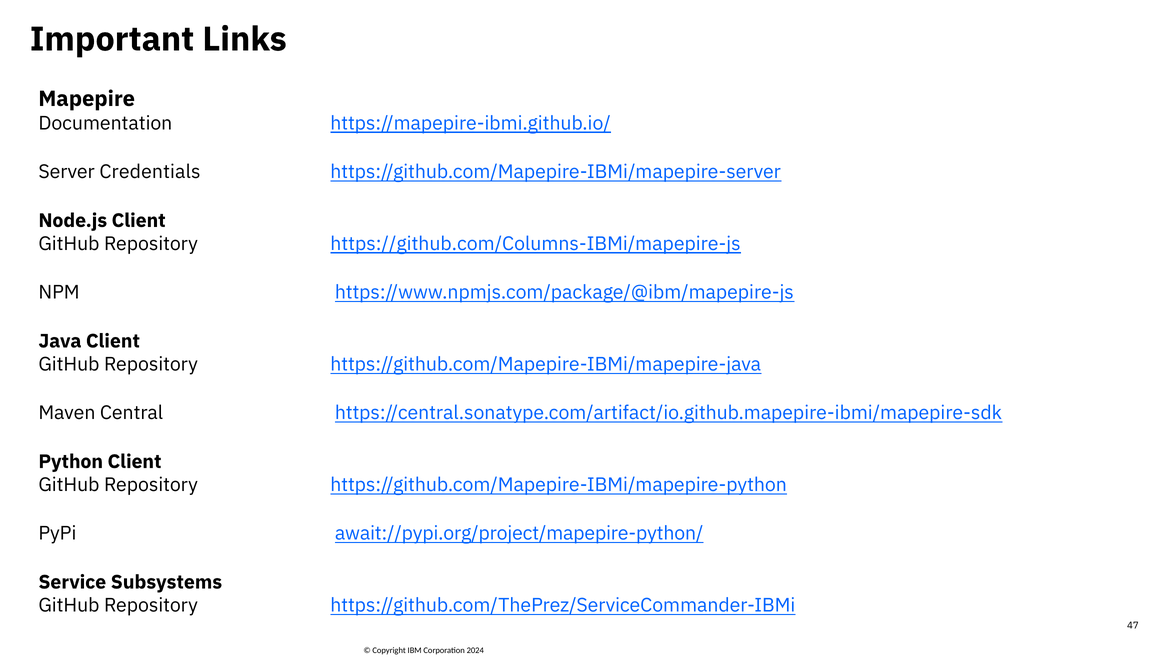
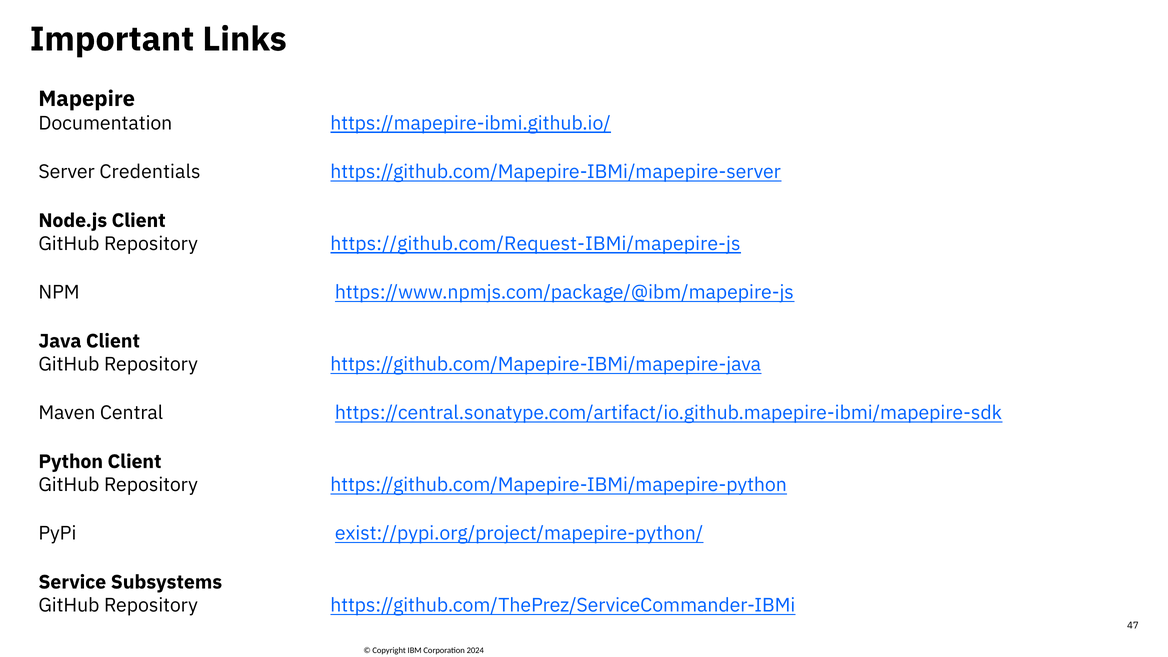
https://github.com/Columns-IBMi/mapepire-js: https://github.com/Columns-IBMi/mapepire-js -> https://github.com/Request-IBMi/mapepire-js (535, 244)
await://pypi.org/project/mapepire-python/: await://pypi.org/project/mapepire-python/ -> exist://pypi.org/project/mapepire-python/ (519, 534)
